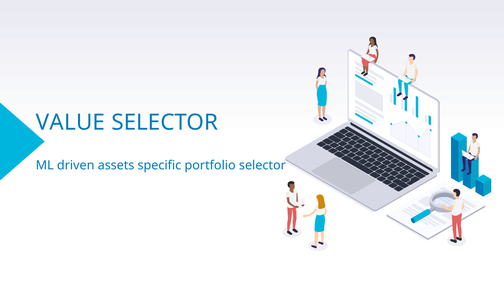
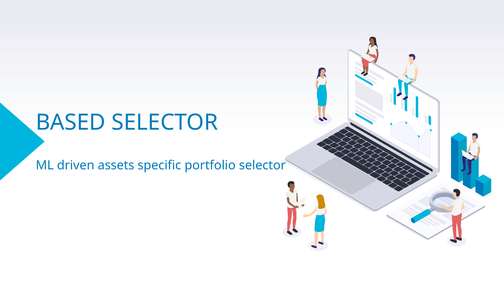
VALUE: VALUE -> BASED (71, 123)
